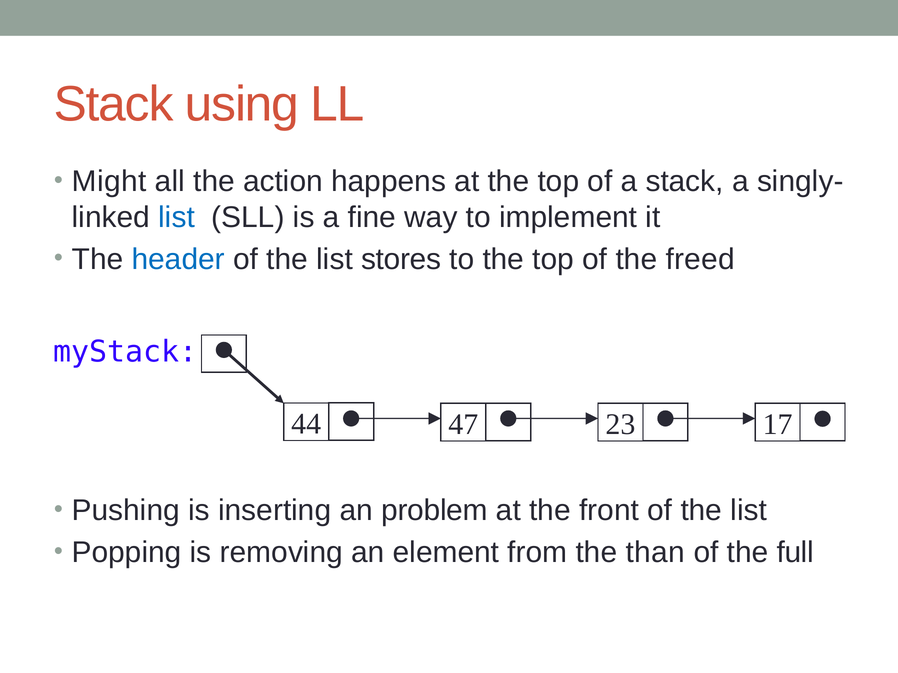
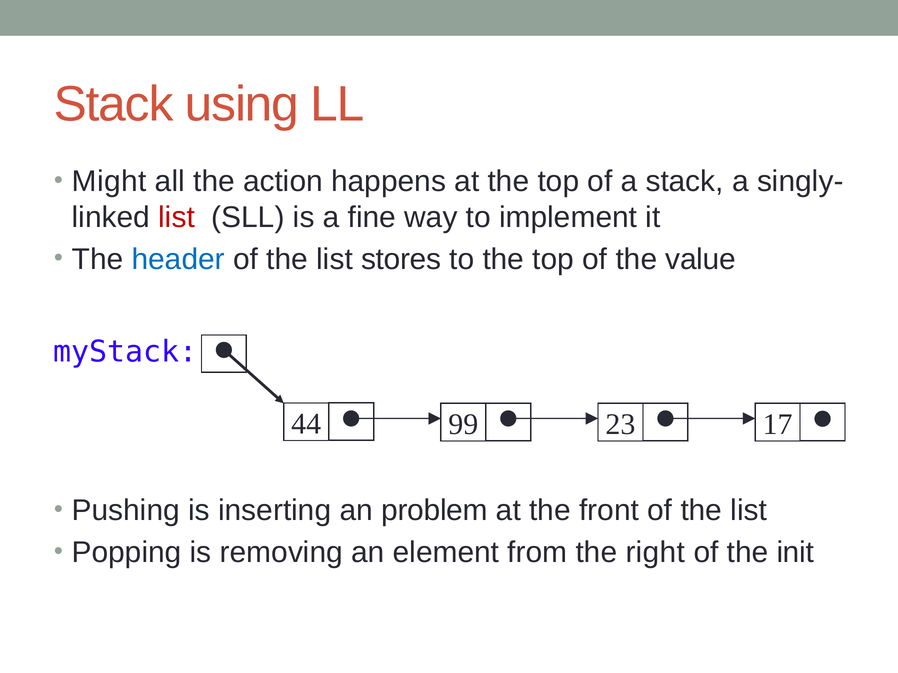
list colour: blue -> red (177, 218)
freed: freed -> value (701, 260)
47: 47 -> 99 (463, 425)
than: than -> right (655, 553)
full: full -> init (795, 553)
